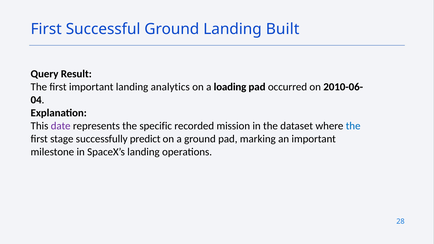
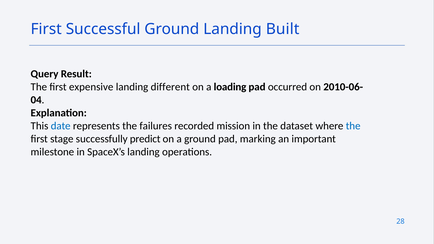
first important: important -> expensive (91, 87)
analytics: analytics -> different (170, 87)
date colour: purple -> blue (61, 126)
specific: specific -> failures (156, 126)
